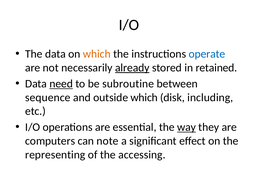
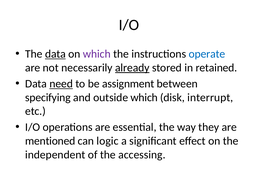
data underline: none -> present (55, 54)
which colour: orange -> purple (97, 54)
subroutine: subroutine -> assignment (128, 84)
sequence: sequence -> specifying (48, 98)
including: including -> interrupt (210, 98)
way underline: present -> none (187, 128)
computers: computers -> mentioned (50, 141)
note: note -> logic (108, 141)
representing: representing -> independent (55, 155)
